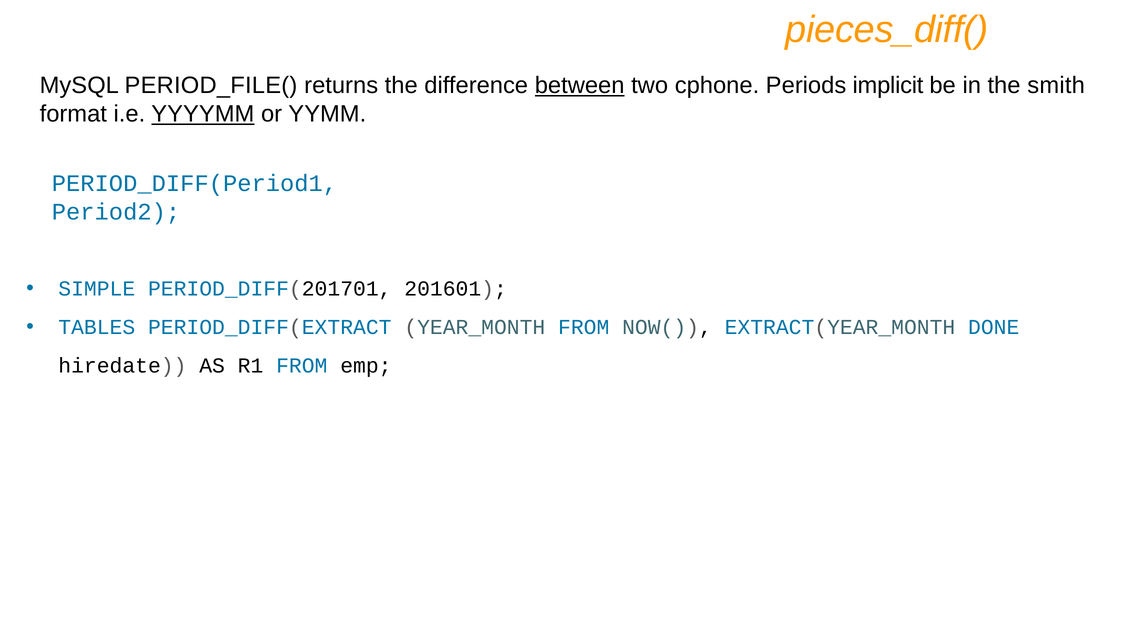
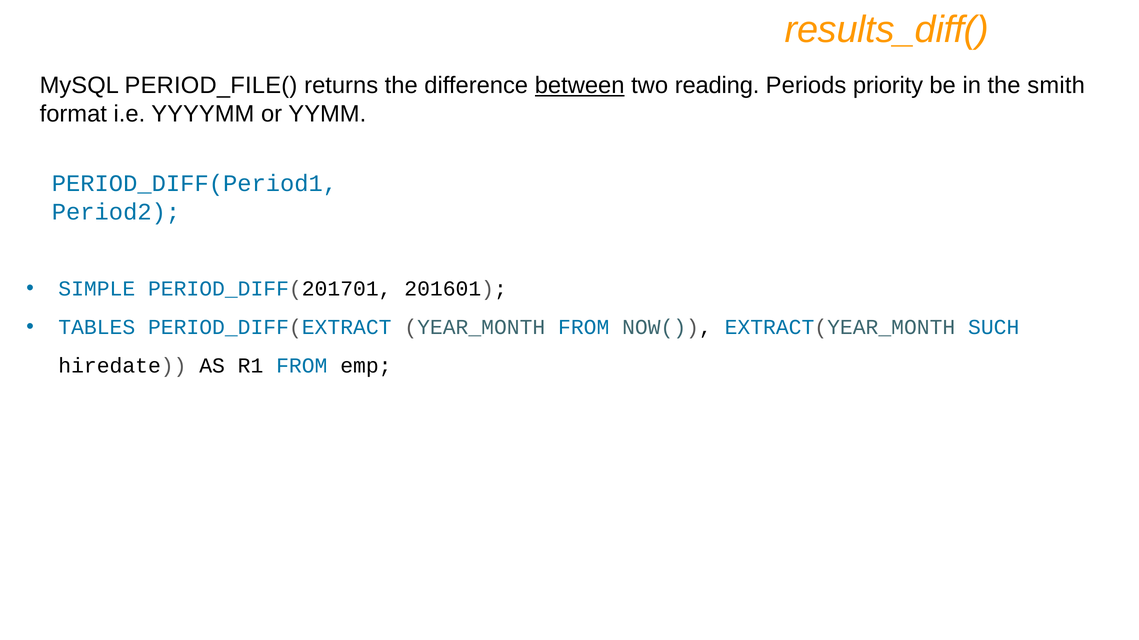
pieces_diff(: pieces_diff( -> results_diff( (887, 30)
cphone: cphone -> reading (717, 86)
implicit: implicit -> priority (888, 86)
YYYYMM underline: present -> none (203, 114)
DONE: DONE -> SUCH (994, 328)
